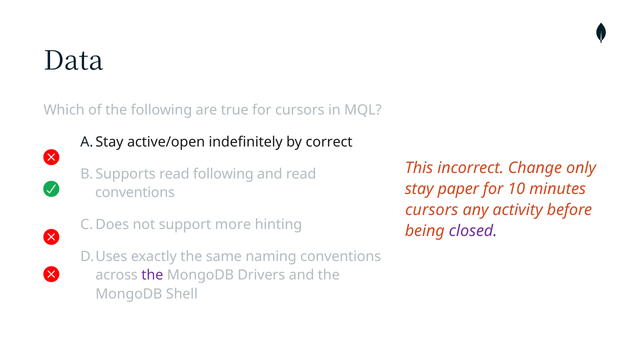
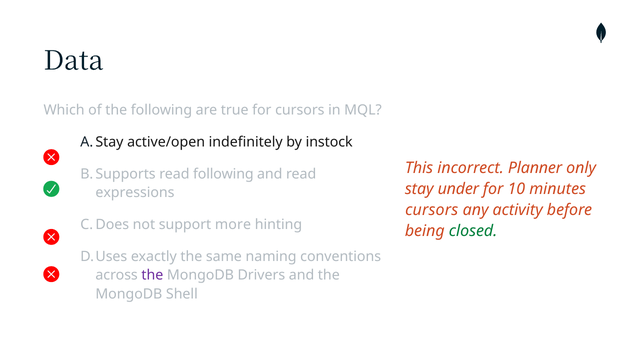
correct: correct -> instock (329, 142)
Change: Change -> Planner (535, 168)
paper: paper -> under (458, 189)
conventions: conventions -> expressions (135, 193)
closed colour: purple -> green (473, 231)
